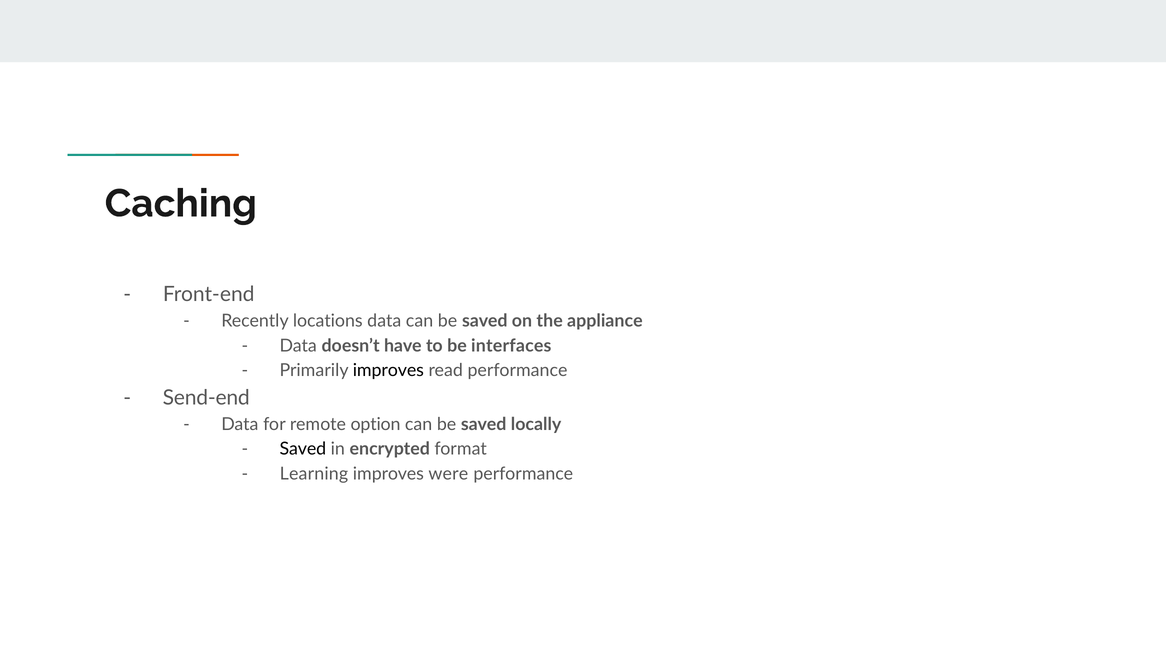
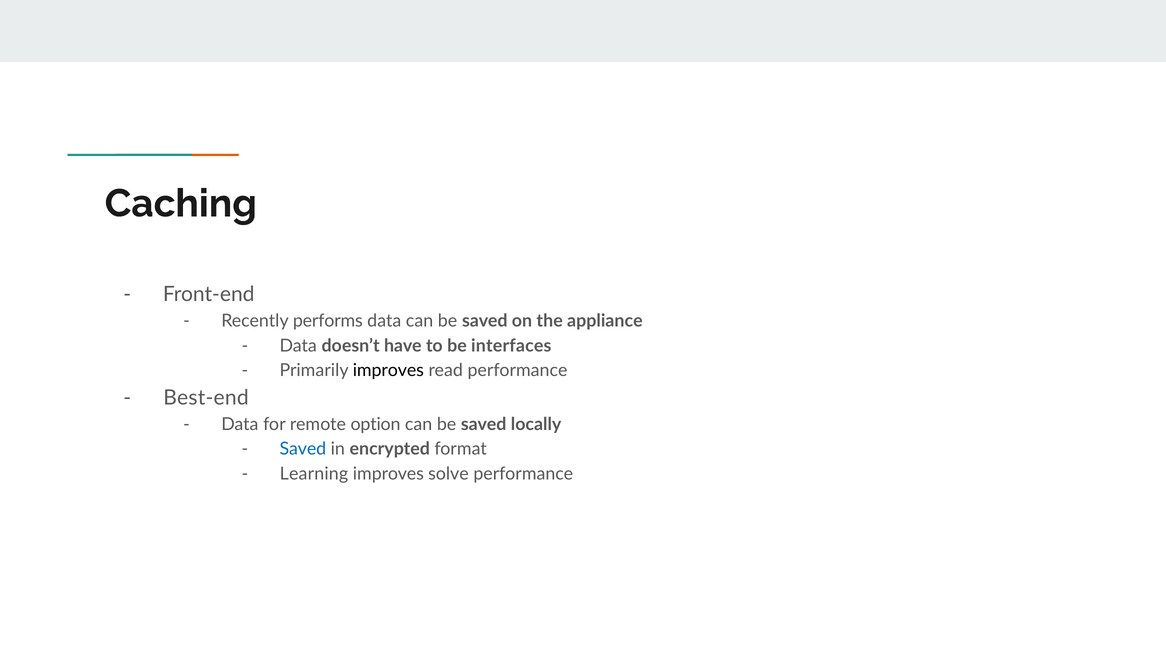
locations: locations -> performs (328, 321)
Send-end: Send-end -> Best-end (206, 398)
Saved colour: black -> blue (303, 449)
were: were -> solve (448, 474)
